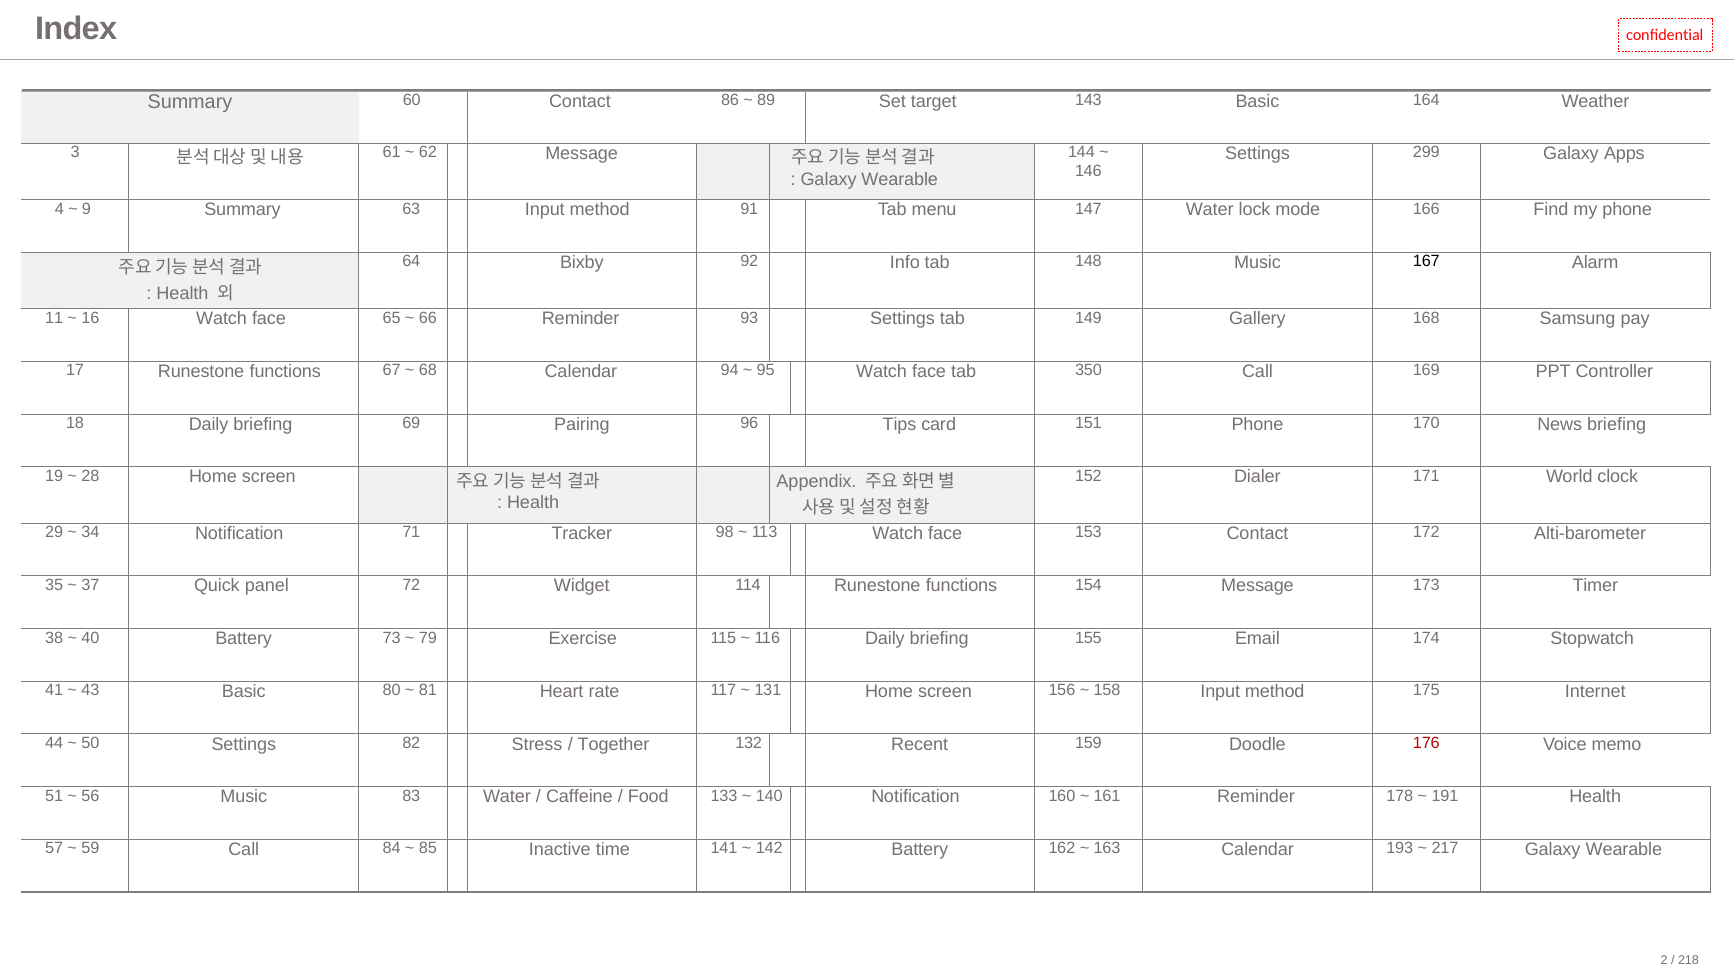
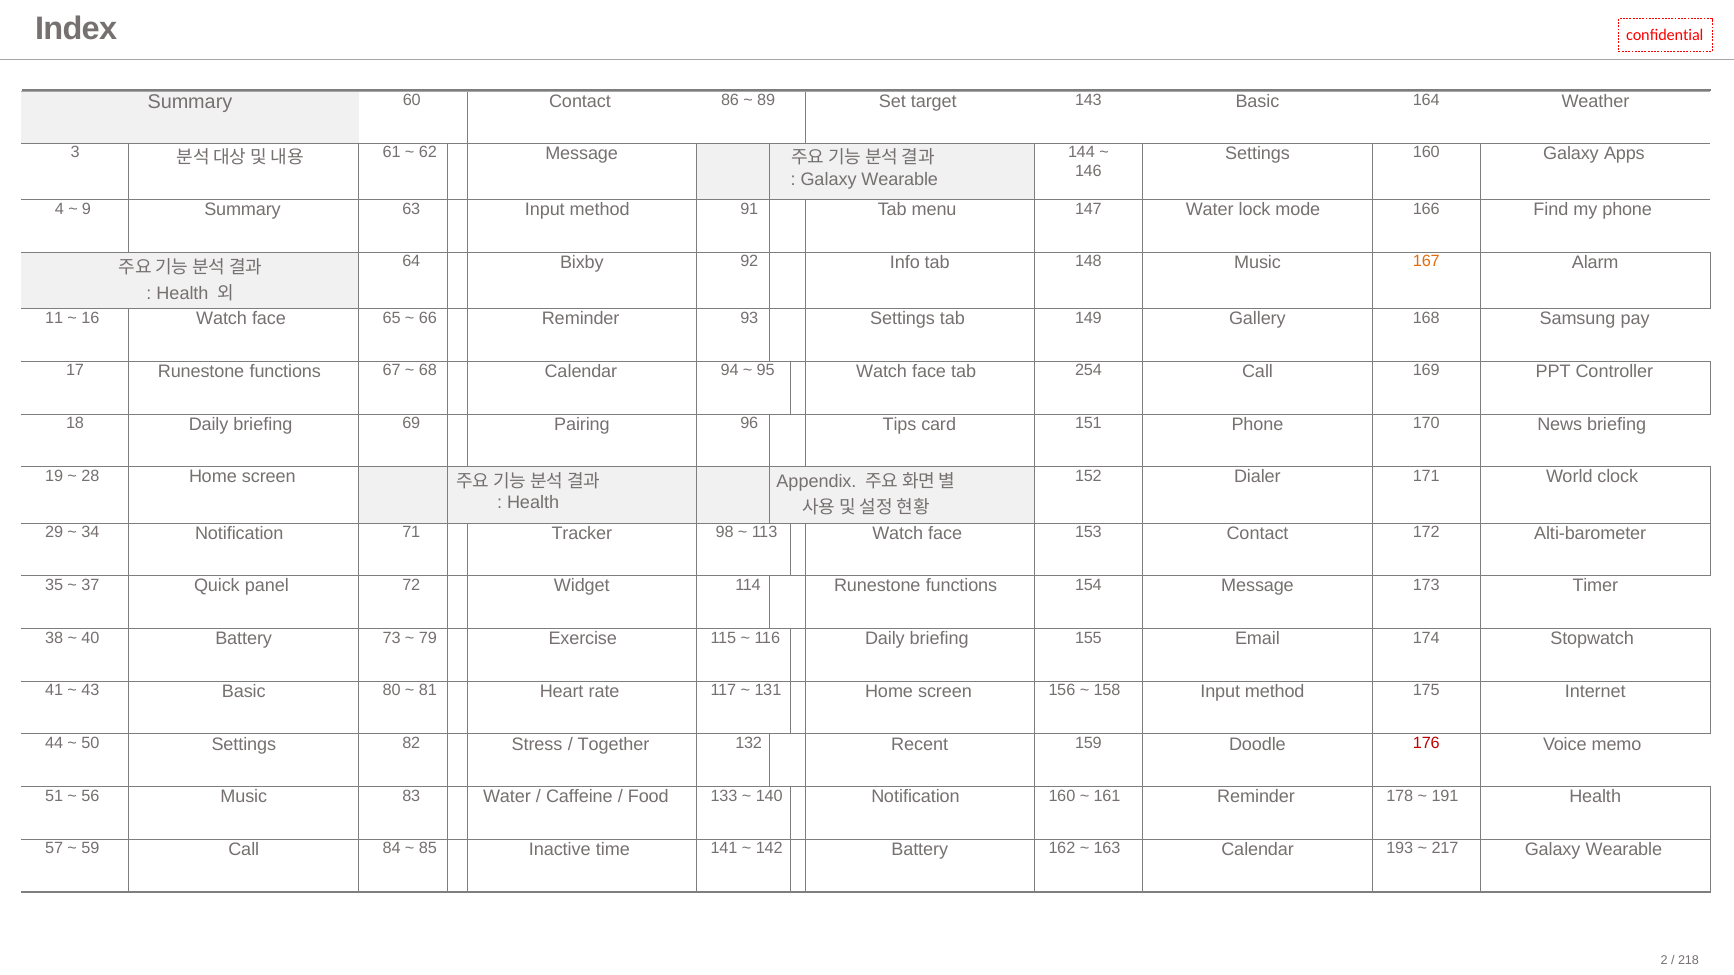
Settings 299: 299 -> 160 (1426, 153)
167 colour: black -> orange (1426, 262)
350: 350 -> 254 (1088, 371)
